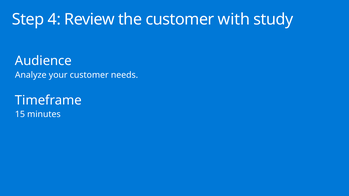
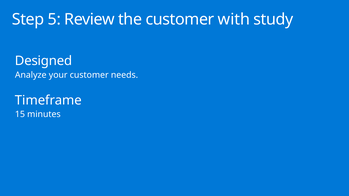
4: 4 -> 5 (54, 19)
Audience: Audience -> Designed (43, 61)
